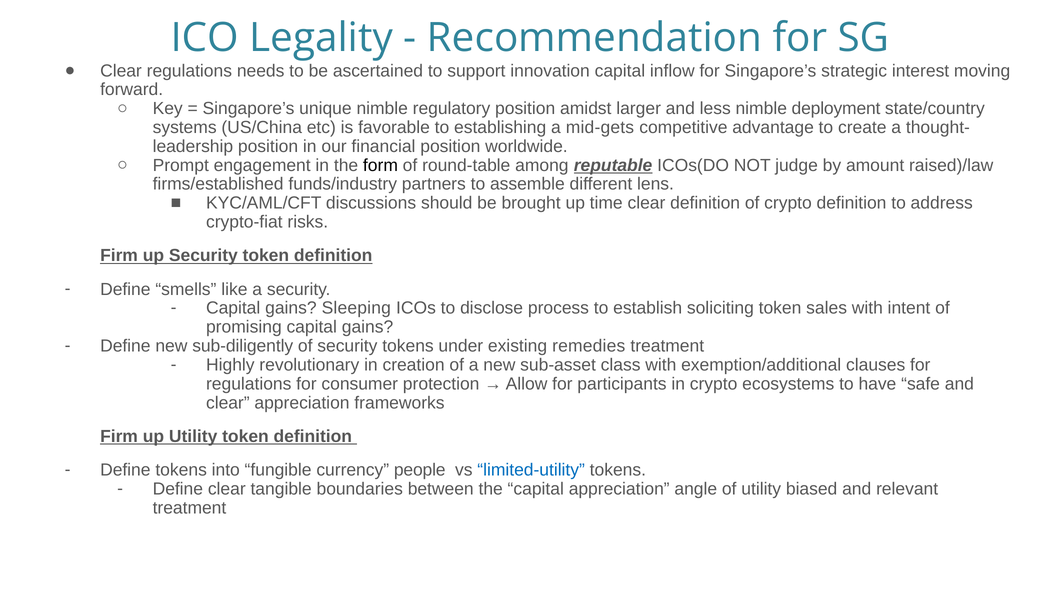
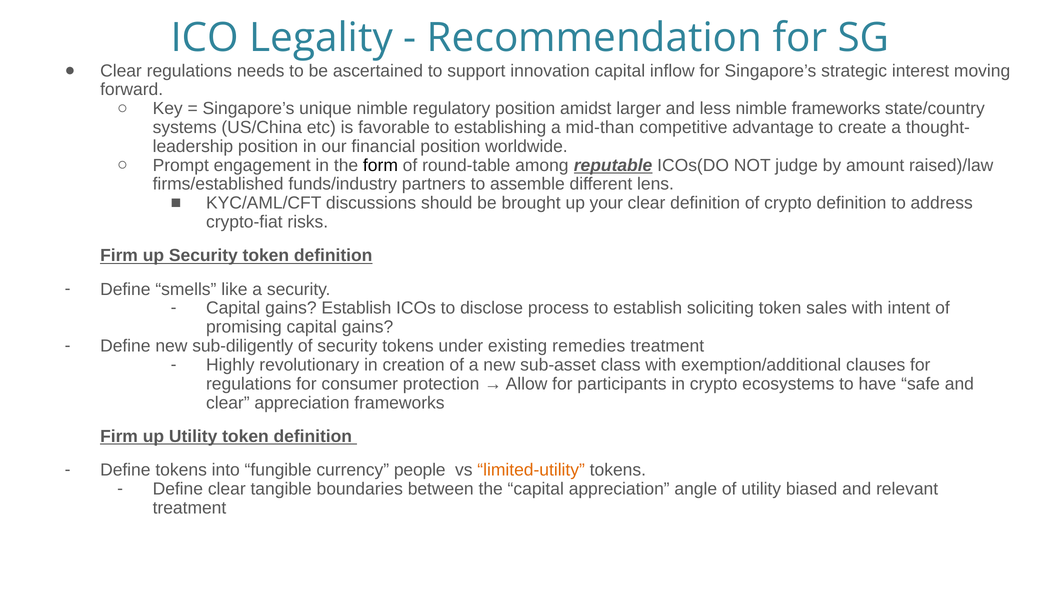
nimble deployment: deployment -> frameworks (836, 109)
mid-gets: mid-gets -> mid-than (600, 127)
time: time -> your (606, 203)
gains Sleeping: Sleeping -> Establish (356, 308)
limited-utility colour: blue -> orange (531, 470)
